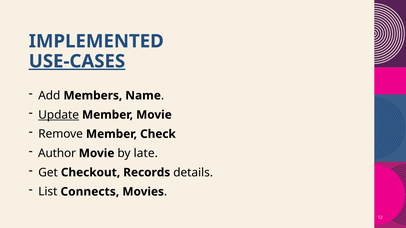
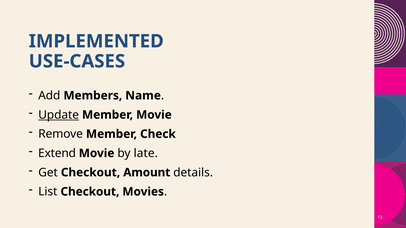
USE-CASES underline: present -> none (77, 61)
Author: Author -> Extend (57, 153)
Records: Records -> Amount (147, 173)
List Connects: Connects -> Checkout (90, 192)
